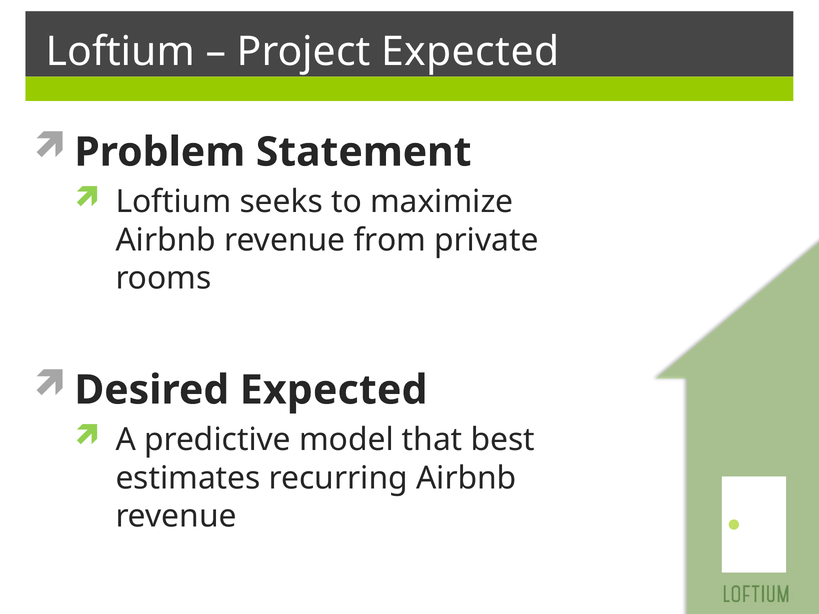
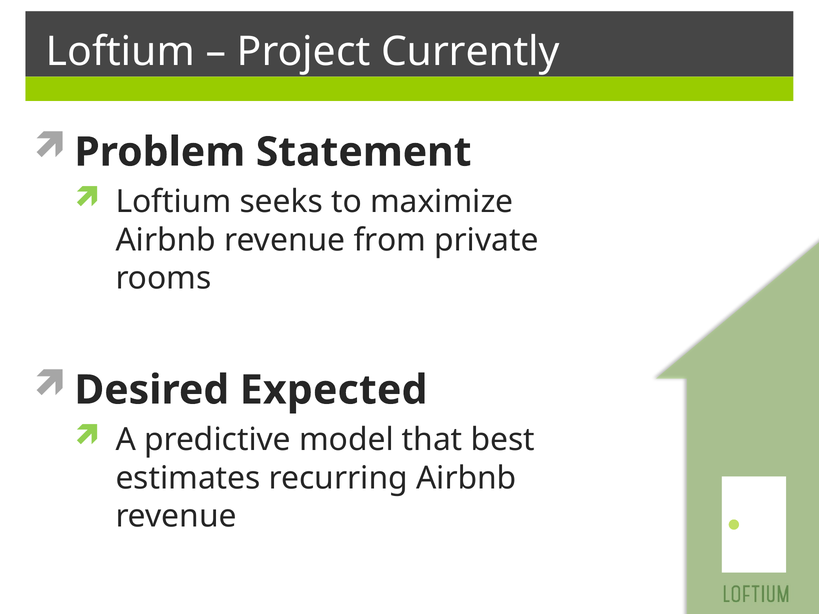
Project Expected: Expected -> Currently (470, 52)
